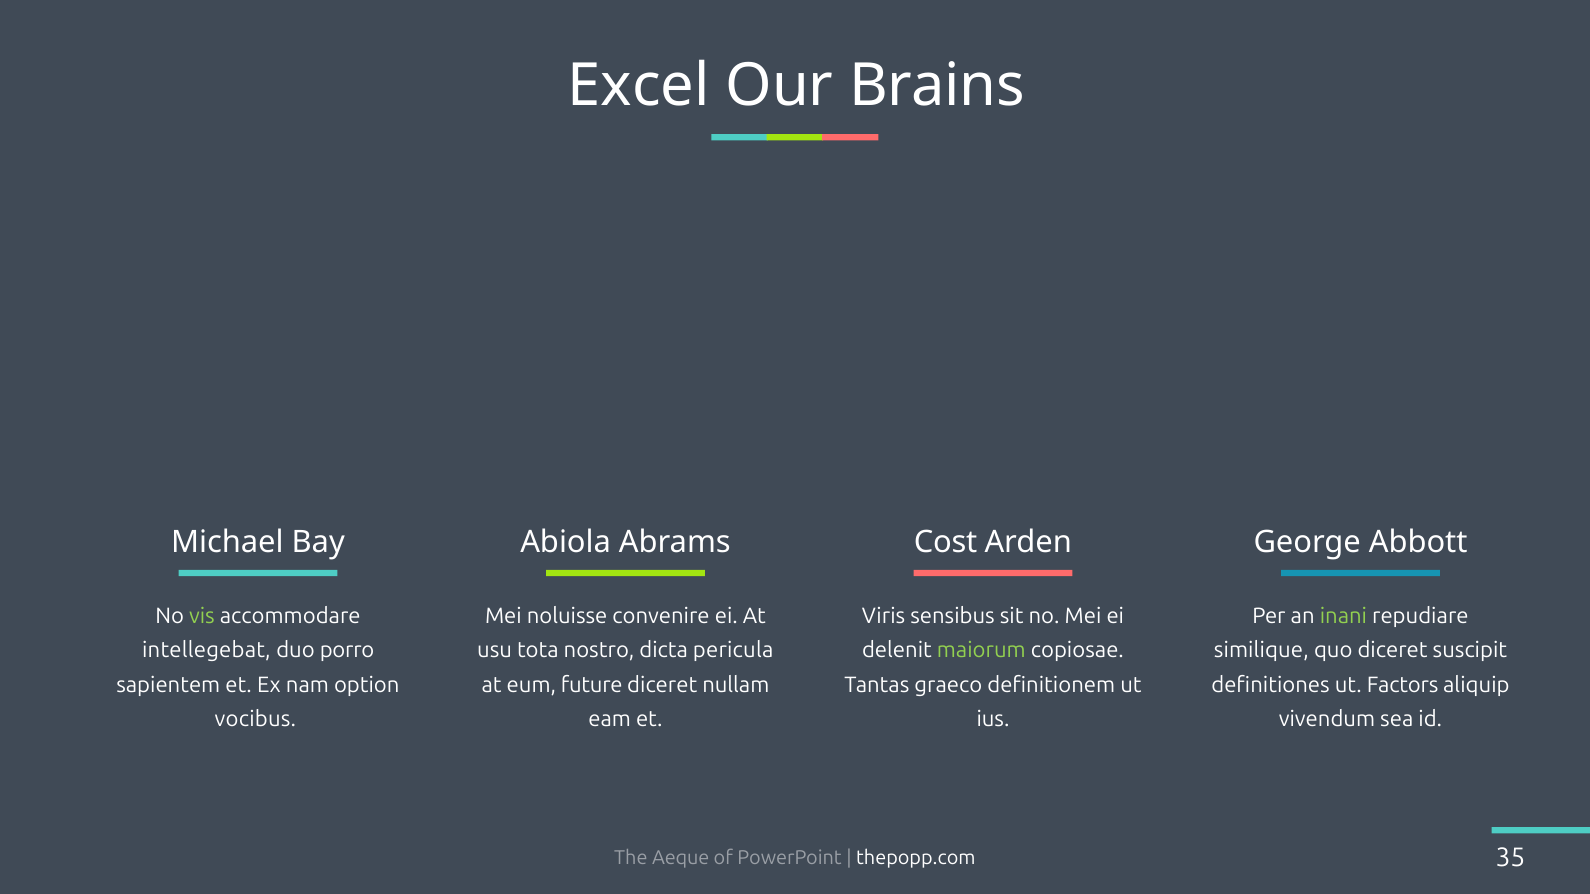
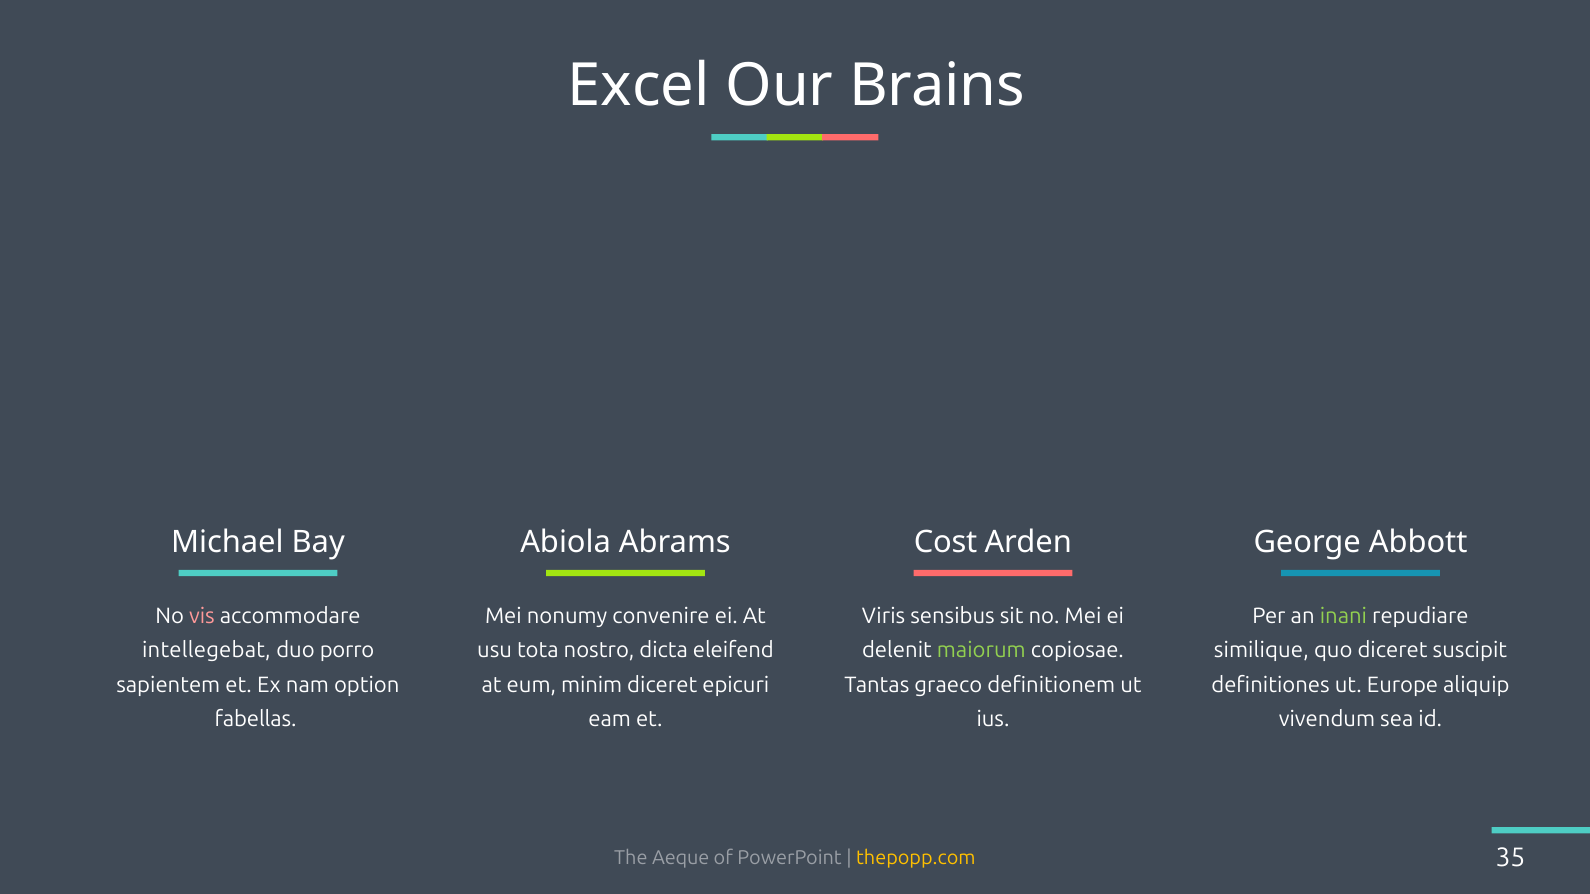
vis colour: light green -> pink (202, 616)
noluisse: noluisse -> nonumy (567, 616)
pericula: pericula -> eleifend (733, 651)
future: future -> minim (592, 685)
nullam: nullam -> epicuri (736, 685)
Factors: Factors -> Europe (1403, 685)
vocibus: vocibus -> fabellas (256, 720)
thepopp.com colour: white -> yellow (916, 858)
